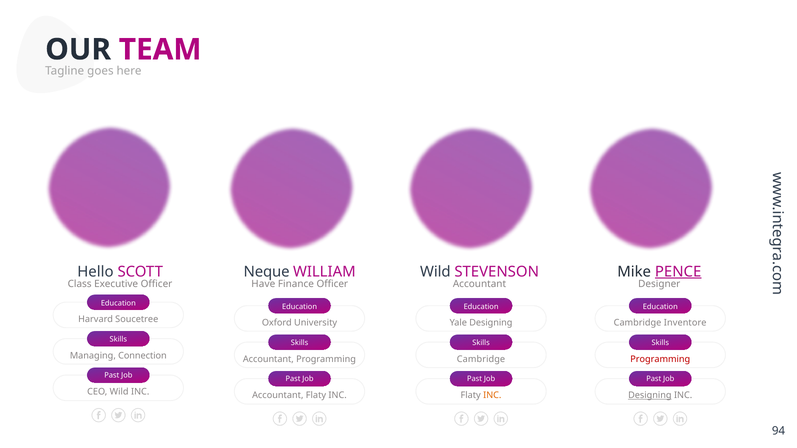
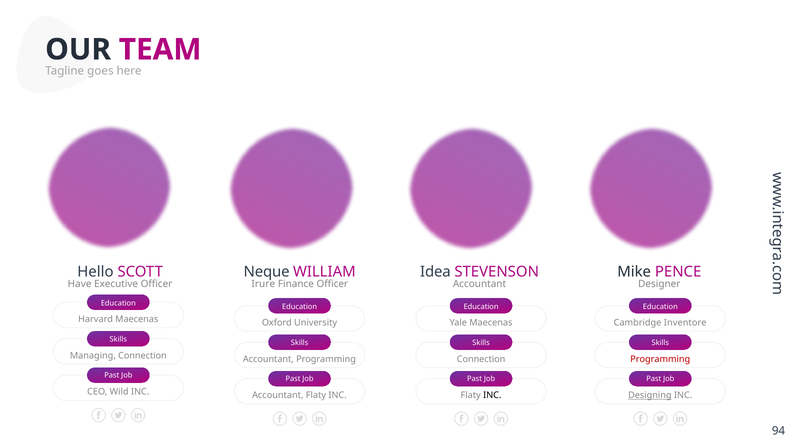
Wild: Wild -> Idea (435, 272)
PENCE underline: present -> none (678, 272)
Class: Class -> Have (80, 284)
Have: Have -> Irure (263, 284)
Harvard Soucetree: Soucetree -> Maecenas (137, 320)
Yale Designing: Designing -> Maecenas (491, 323)
Cambridge: Cambridge -> Connection (481, 359)
INC colour: orange -> black (492, 396)
